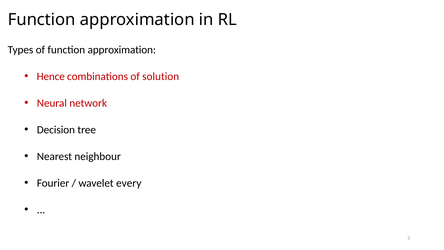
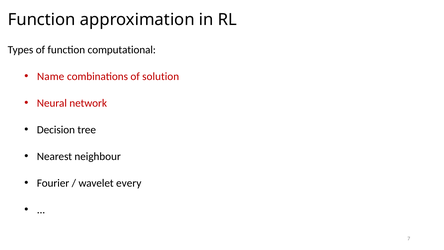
of function approximation: approximation -> computational (122, 50)
Hence: Hence -> Name (51, 76)
